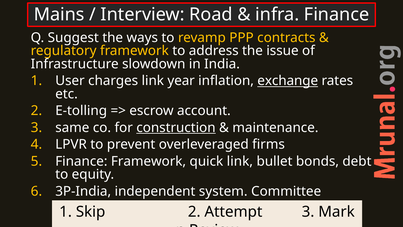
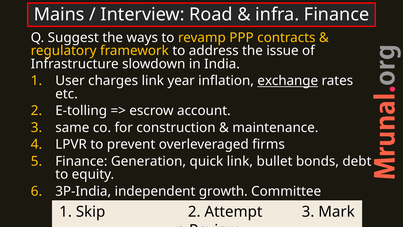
construction underline: present -> none (176, 127)
Finance Framework: Framework -> Generation (148, 161)
system: system -> growth (223, 191)
